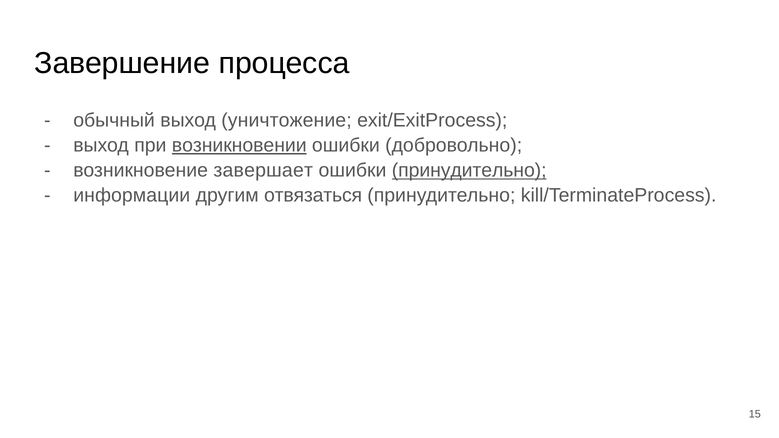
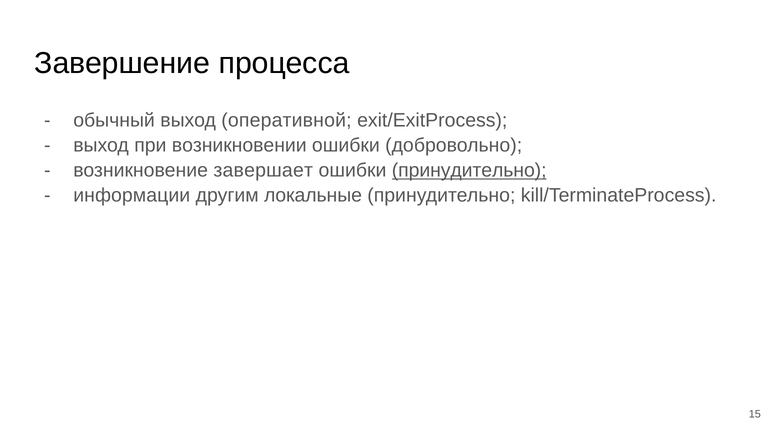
уничтожение: уничтожение -> оперативной (286, 120)
возникновении underline: present -> none (239, 146)
отвязаться: отвязаться -> локальные (313, 196)
